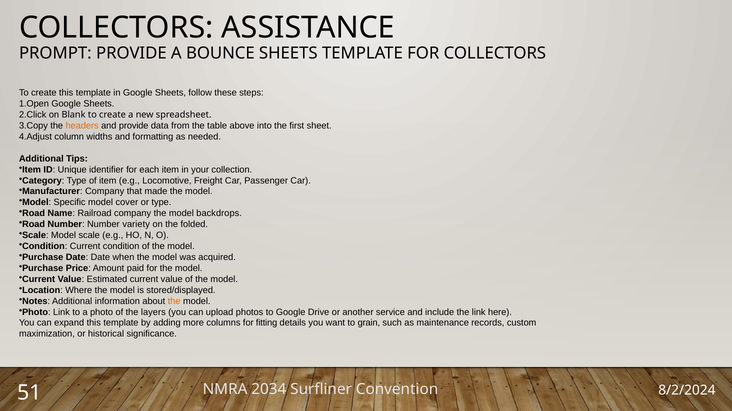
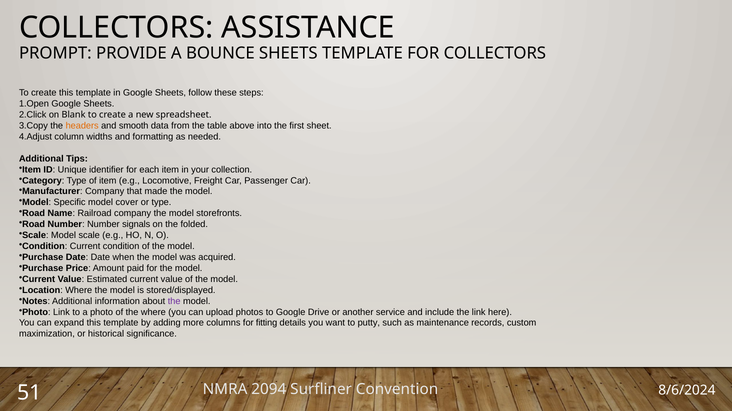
and provide: provide -> smooth (134, 126)
backdrops: backdrops -> storefronts (219, 214)
variety: variety -> signals (136, 225)
the colour: orange -> purple (174, 302)
the layers: layers -> where (153, 313)
grain: grain -> putty (369, 324)
2034: 2034 -> 2094 (269, 390)
8/2/2024: 8/2/2024 -> 8/6/2024 (687, 391)
